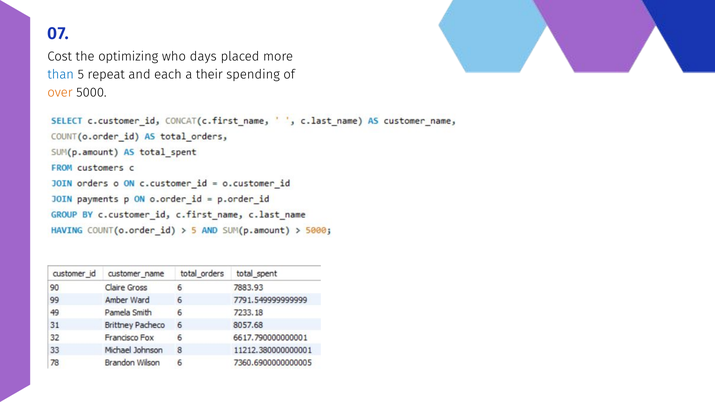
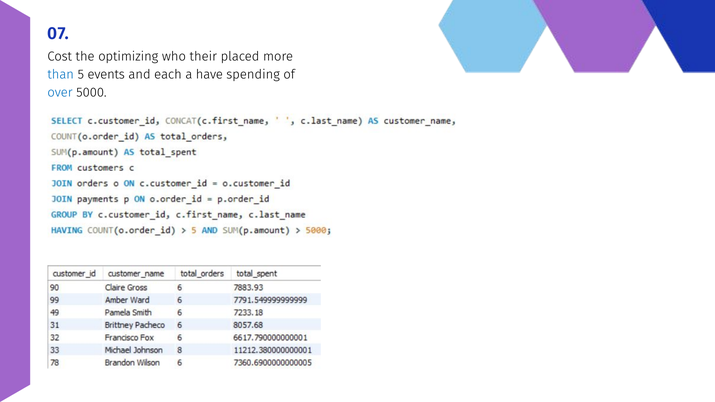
days: days -> their (203, 56)
repeat: repeat -> events (106, 75)
their: their -> have (209, 75)
over colour: orange -> blue (60, 93)
